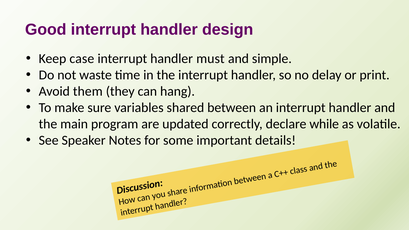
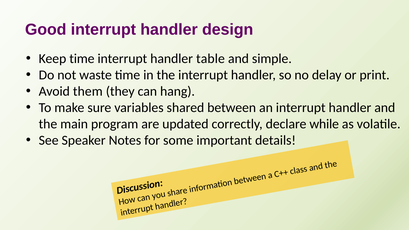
Keep case: case -> time (82, 59)
must: must -> table (210, 59)
